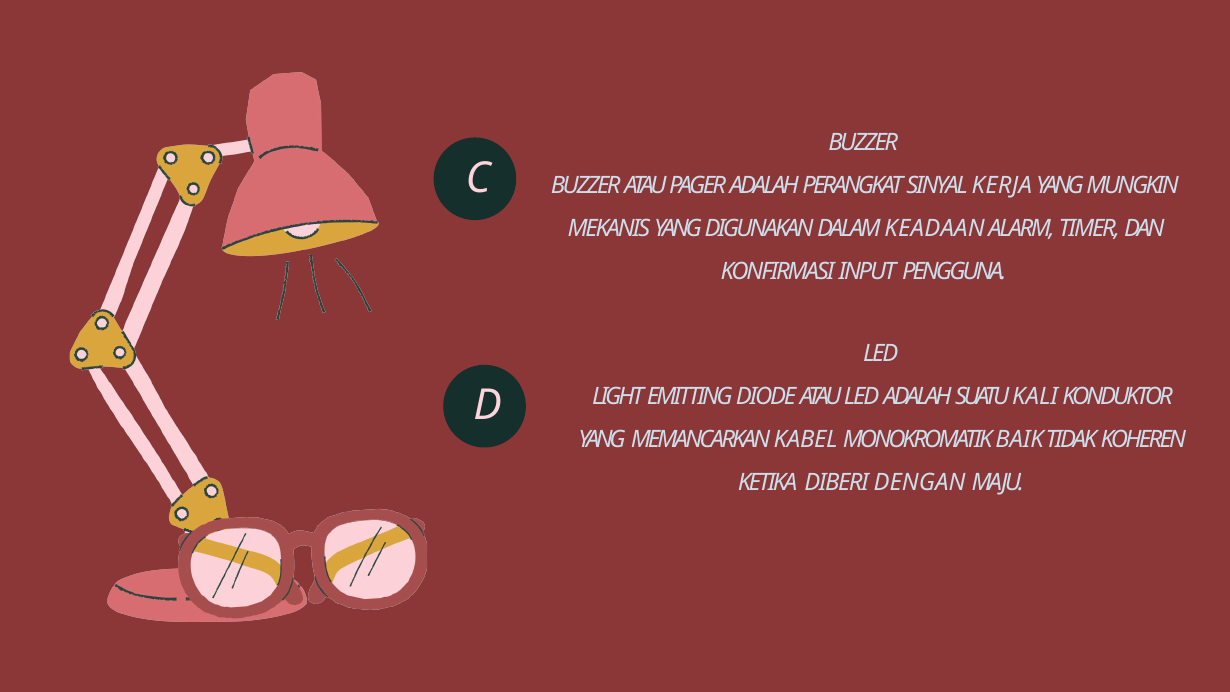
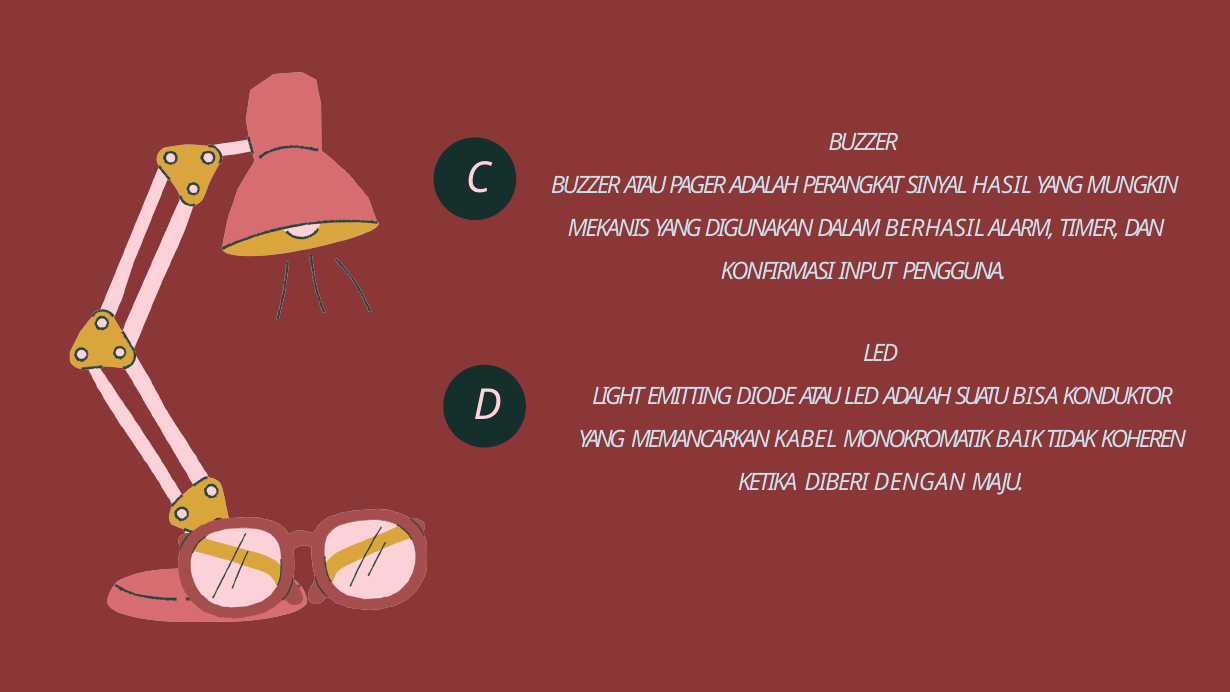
KERJA: KERJA -> HASIL (1002, 186)
KEADAAN: KEADAAN -> BERHASIL (935, 229)
KALI: KALI -> BISA (1035, 397)
